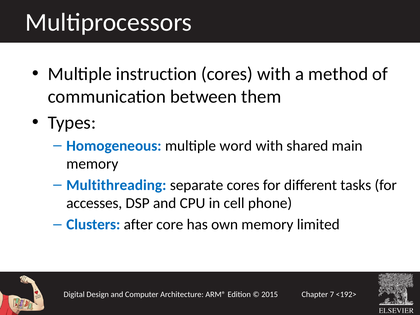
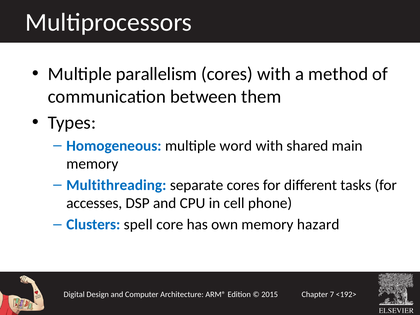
instruction: instruction -> parallelism (157, 74)
after: after -> spell (138, 225)
limited: limited -> hazard (318, 225)
